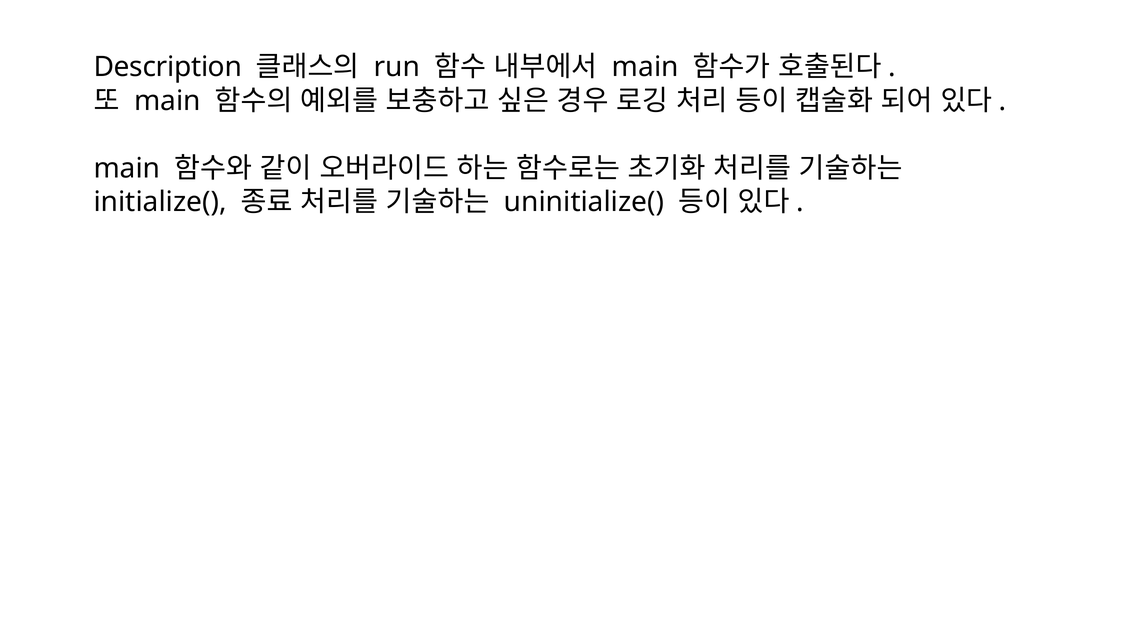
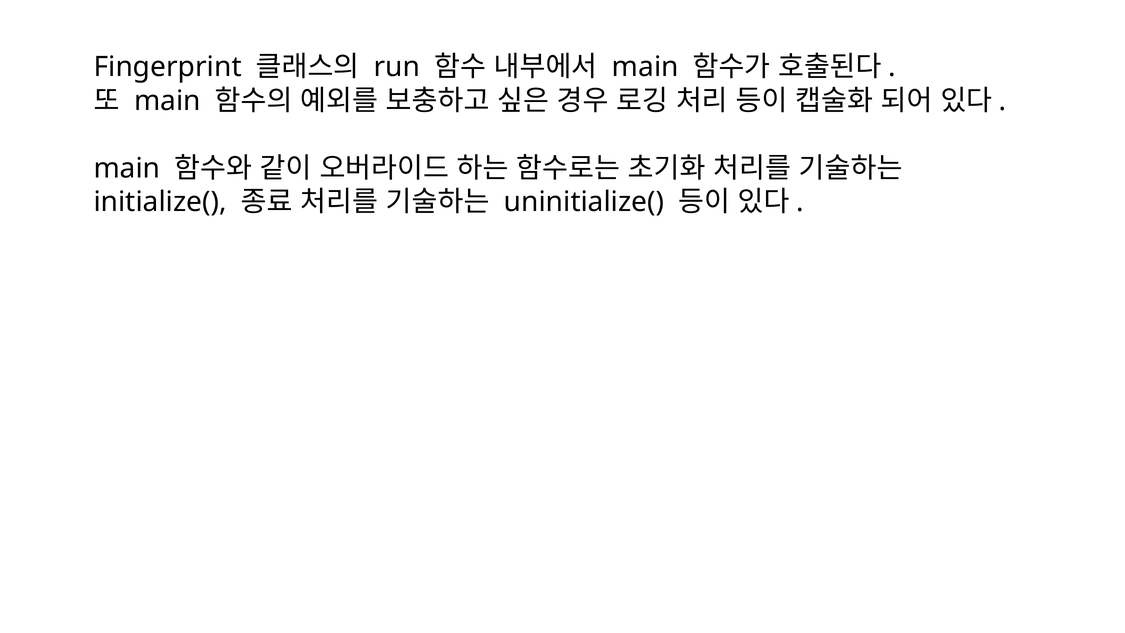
Description: Description -> Fingerprint (168, 67)
